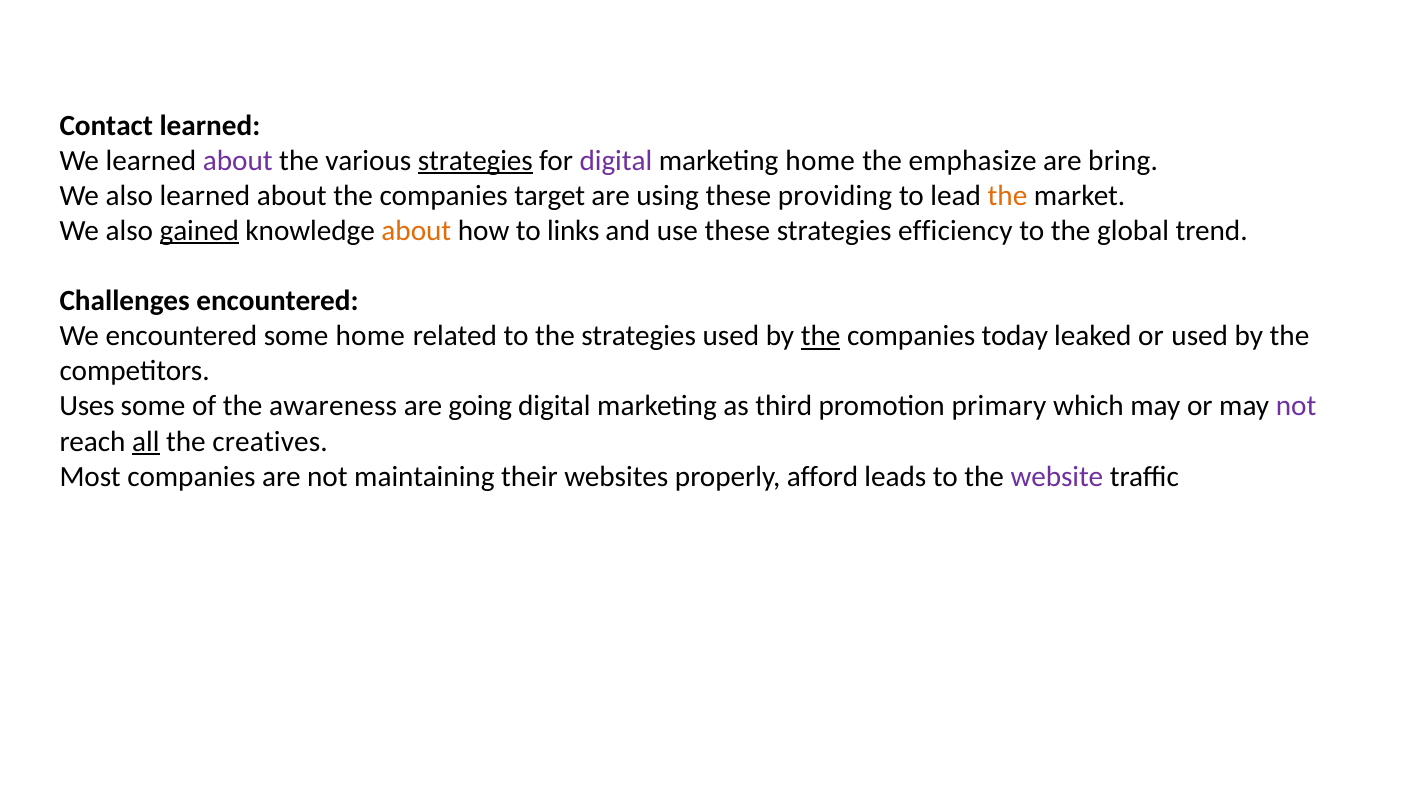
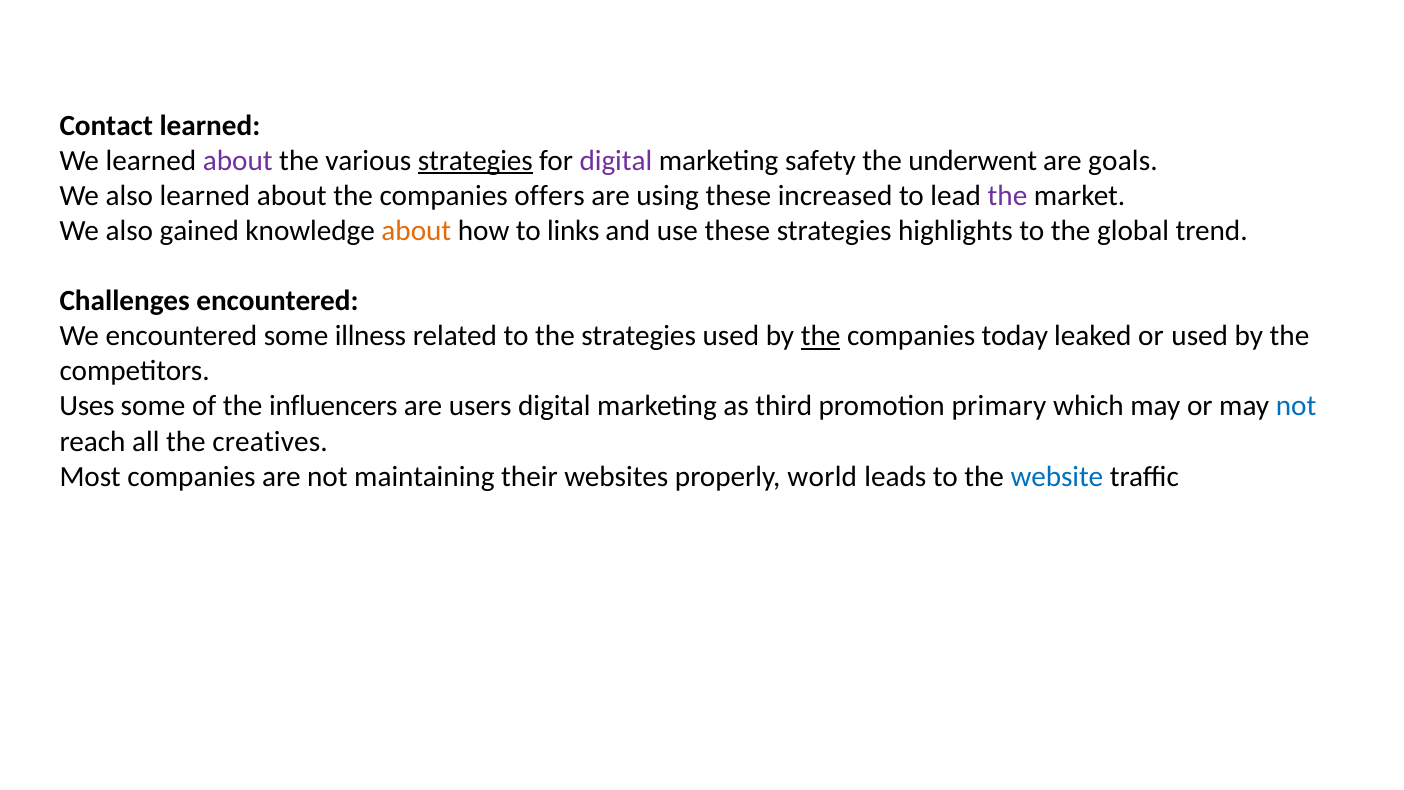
marketing home: home -> safety (820, 160)
emphasize: emphasize -> underwent (973, 160)
bring: bring -> goals (1123, 160)
target: target -> offers (549, 196)
providing: providing -> increased (835, 196)
the colour: orange -> purple (1007, 196)
gained underline: present -> none (199, 231)
efficiency: efficiency -> highlights (955, 231)
some home: home -> illness (371, 336)
awareness: awareness -> influencers (333, 406)
going: going -> users (480, 406)
not colour: purple -> blue (1296, 406)
all underline: present -> none (146, 441)
afford: afford -> world (822, 476)
website colour: purple -> blue (1057, 476)
